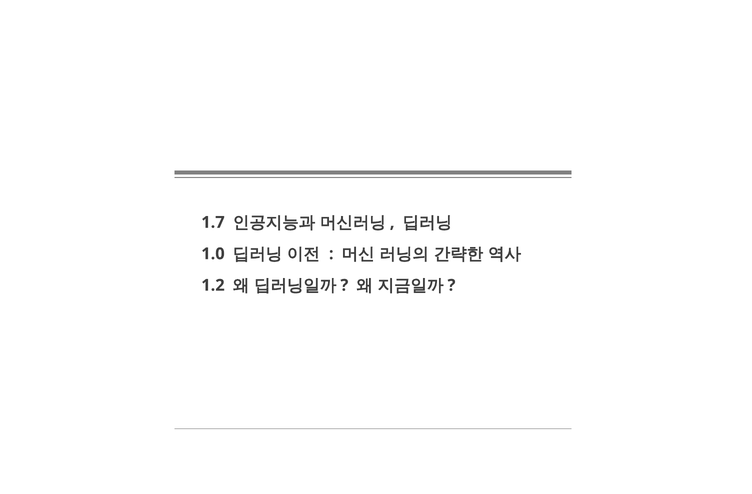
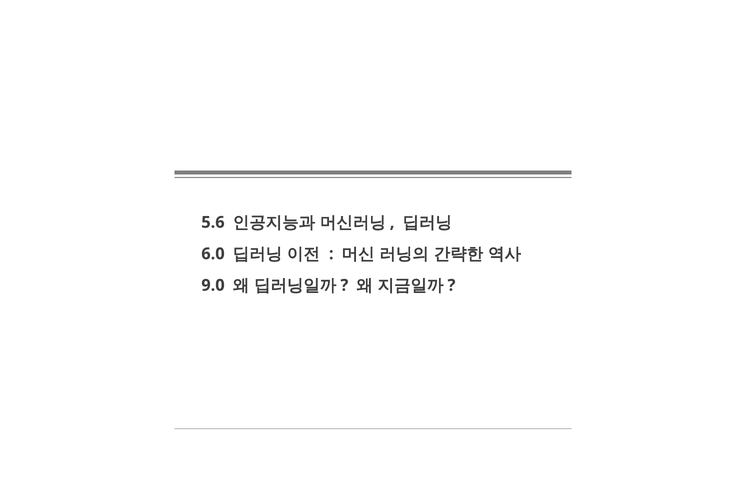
1.7: 1.7 -> 5.6 (213, 222)
1.0: 1.0 -> 6.0 (213, 254)
1.2: 1.2 -> 9.0 (213, 285)
